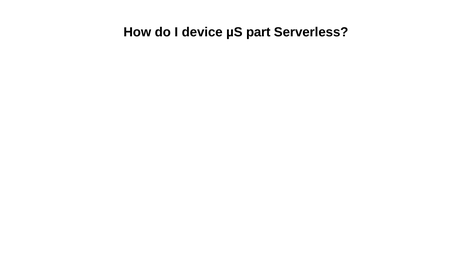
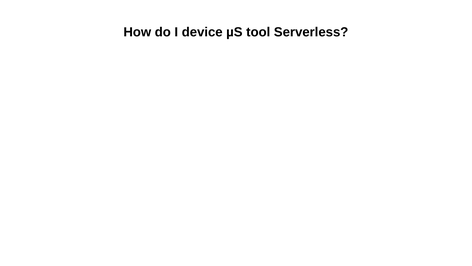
part: part -> tool (258, 32)
